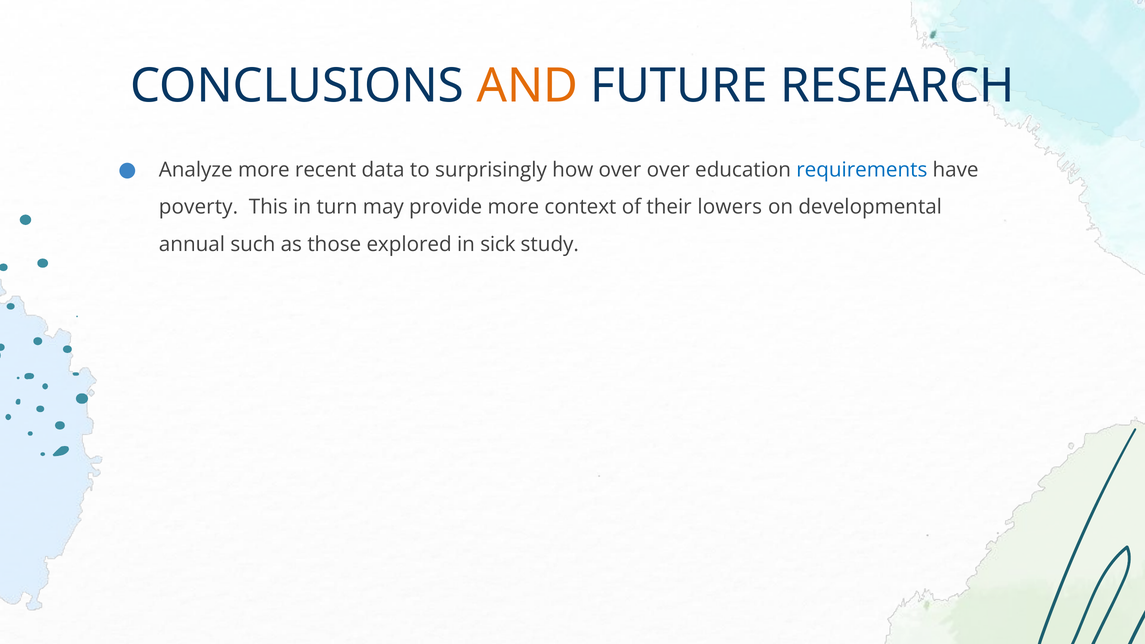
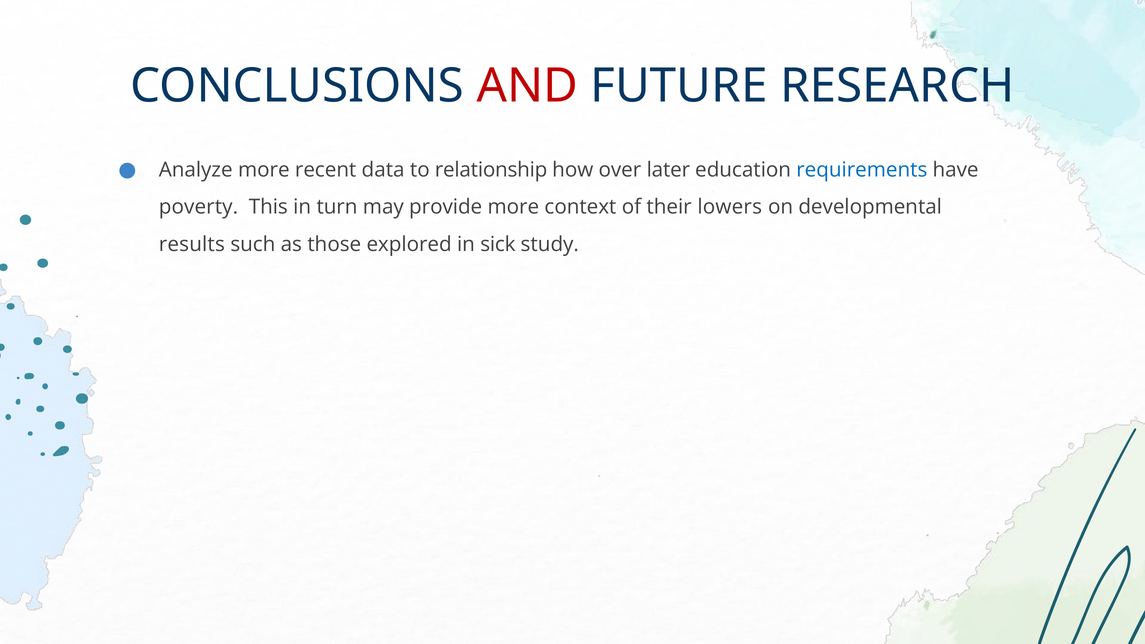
AND colour: orange -> red (527, 86)
surprisingly: surprisingly -> relationship (491, 170)
over over: over -> later (668, 170)
annual: annual -> results (192, 244)
